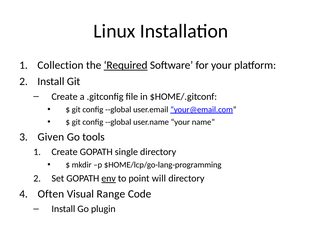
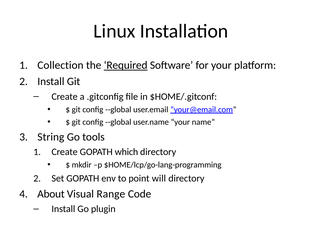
Given: Given -> String (51, 137)
single: single -> which (126, 152)
env underline: present -> none (109, 179)
Often: Often -> About (51, 194)
